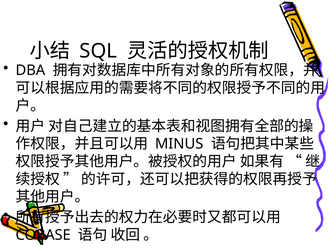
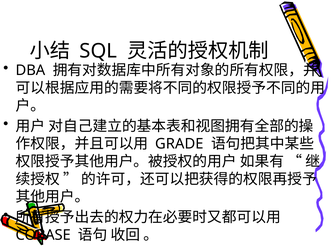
MINUS: MINUS -> GRADE (179, 144)
